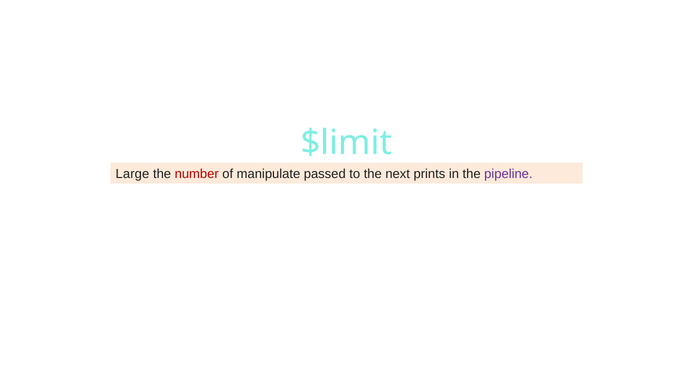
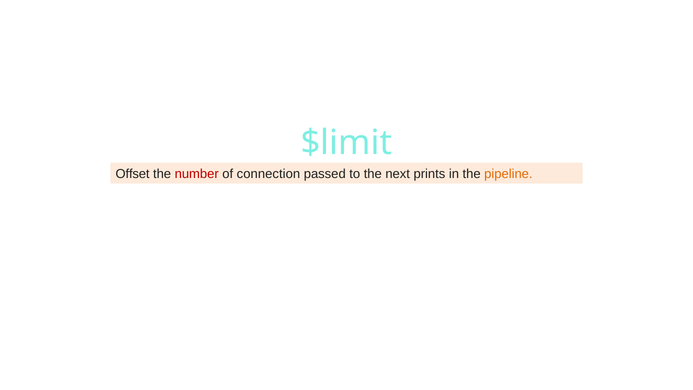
Large: Large -> Offset (133, 174)
manipulate: manipulate -> connection (268, 174)
pipeline colour: purple -> orange (508, 174)
